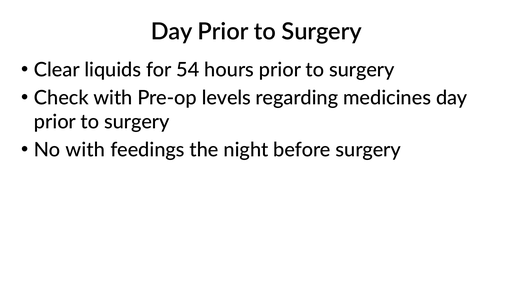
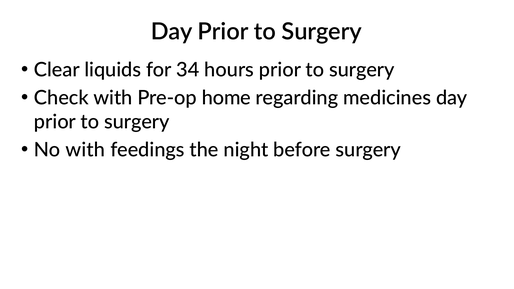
54: 54 -> 34 (188, 70)
levels: levels -> home (226, 98)
